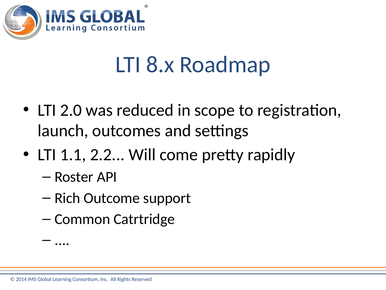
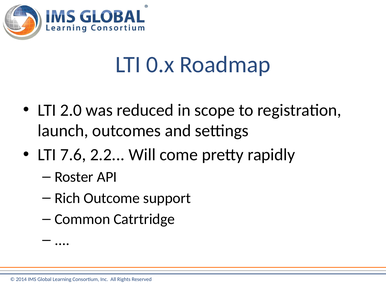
8.x: 8.x -> 0.x (160, 64)
1.1: 1.1 -> 7.6 (73, 155)
